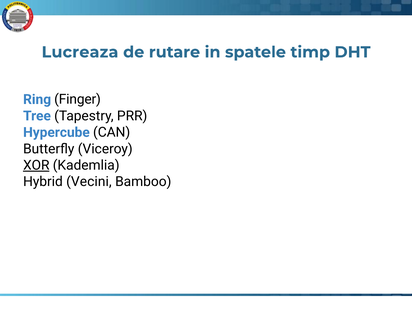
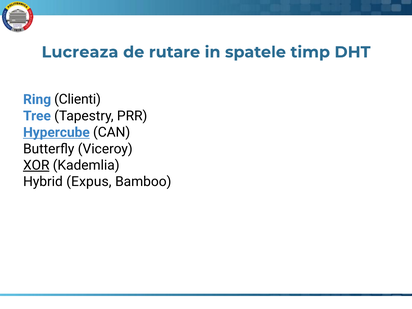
Finger: Finger -> Clienti (78, 99)
Hypercube underline: none -> present (56, 132)
Vecini: Vecini -> Expus (89, 182)
